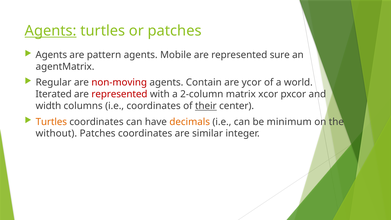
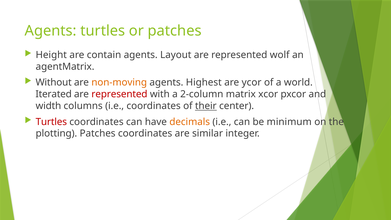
Agents underline: present -> none (51, 31)
Agents: Agents -> Height (51, 55)
pattern: pattern -> contain (104, 55)
Mobile: Mobile -> Layout (176, 55)
sure: sure -> wolf (280, 55)
Regular: Regular -> Without (54, 82)
non-moving colour: red -> orange (119, 82)
Contain: Contain -> Highest (204, 82)
Turtles colour: orange -> red (51, 122)
without: without -> plotting (56, 133)
